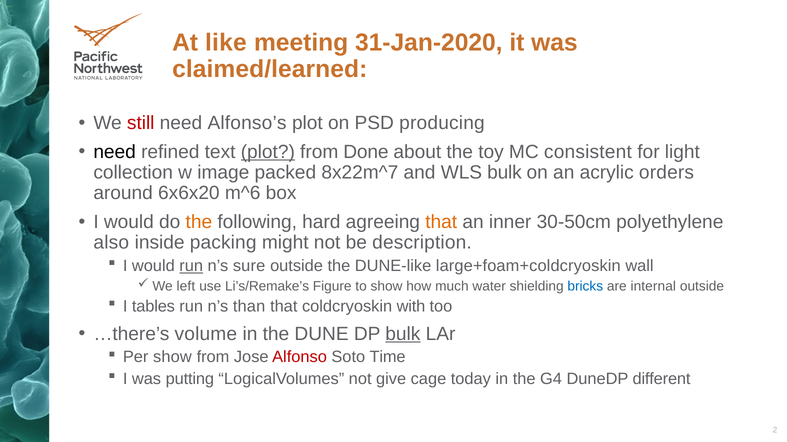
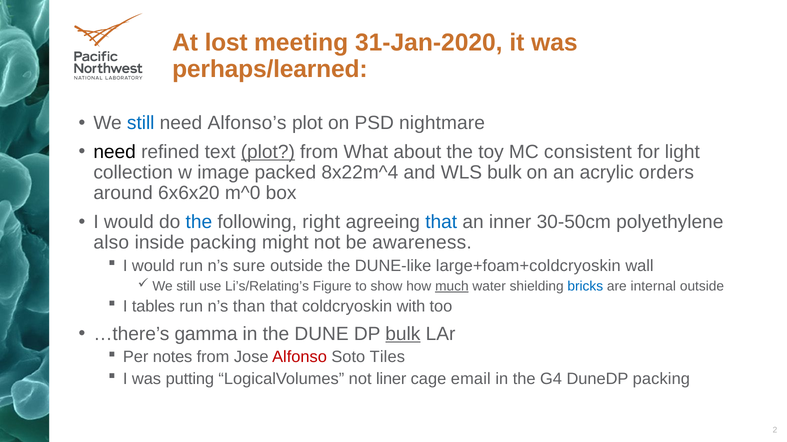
like: like -> lost (226, 43)
claimed/learned: claimed/learned -> perhaps/learned (270, 69)
still colour: red -> blue (141, 123)
producing: producing -> nightmare (442, 123)
Done: Done -> What (366, 152)
8x22m^7: 8x22m^7 -> 8x22m^4 (360, 173)
m^6: m^6 -> m^0 (243, 193)
the colour: orange -> blue (199, 222)
hard: hard -> right (321, 222)
that colour: orange -> blue (441, 222)
description: description -> awareness (422, 243)
run underline: present -> none (191, 266)
left: left -> still (186, 287)
Li’s/Remake’s: Li’s/Remake’s -> Li’s/Relating’s (267, 287)
much underline: none -> present (452, 287)
volume: volume -> gamma (206, 334)
Per show: show -> notes (173, 358)
Time: Time -> Tiles (387, 358)
give: give -> liner (391, 379)
today: today -> email (471, 379)
DuneDP different: different -> packing (661, 379)
